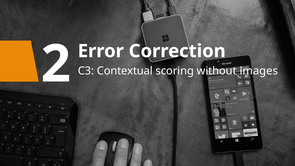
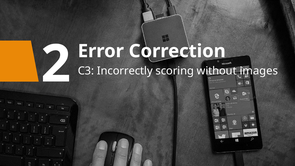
Contextual: Contextual -> Incorrectly (125, 71)
